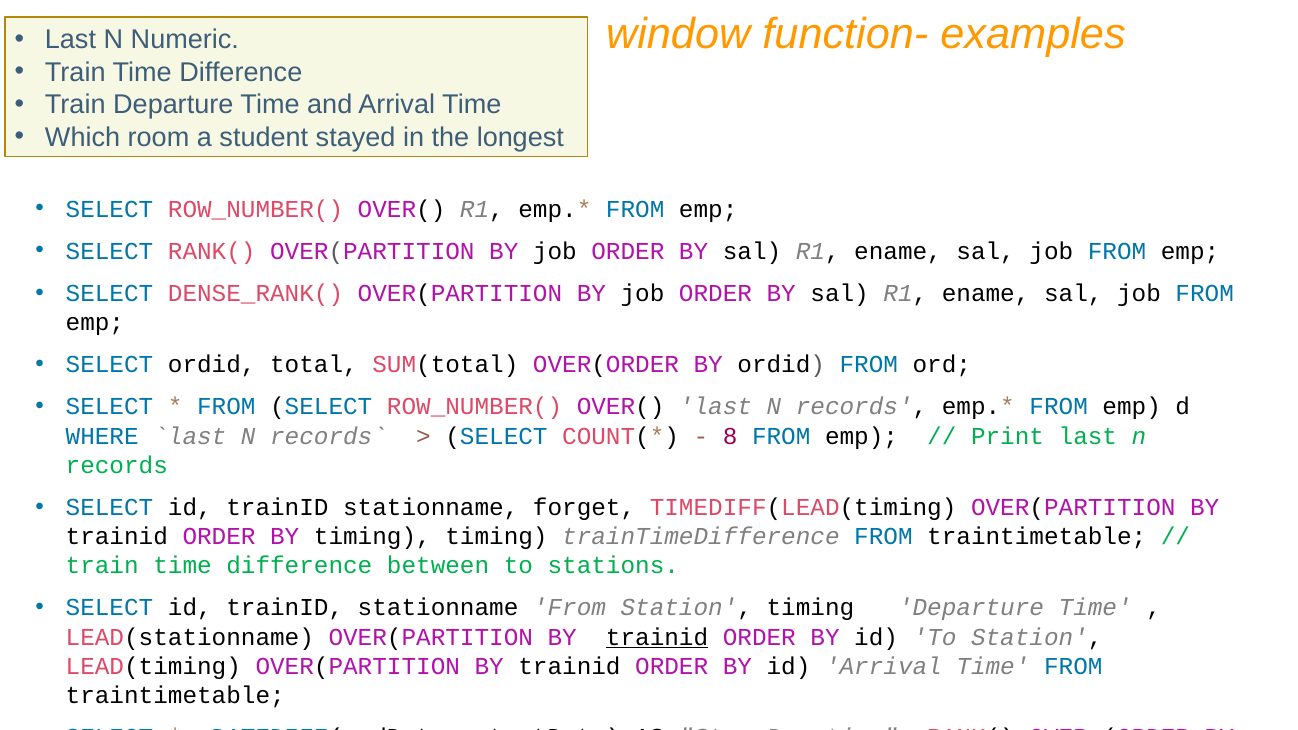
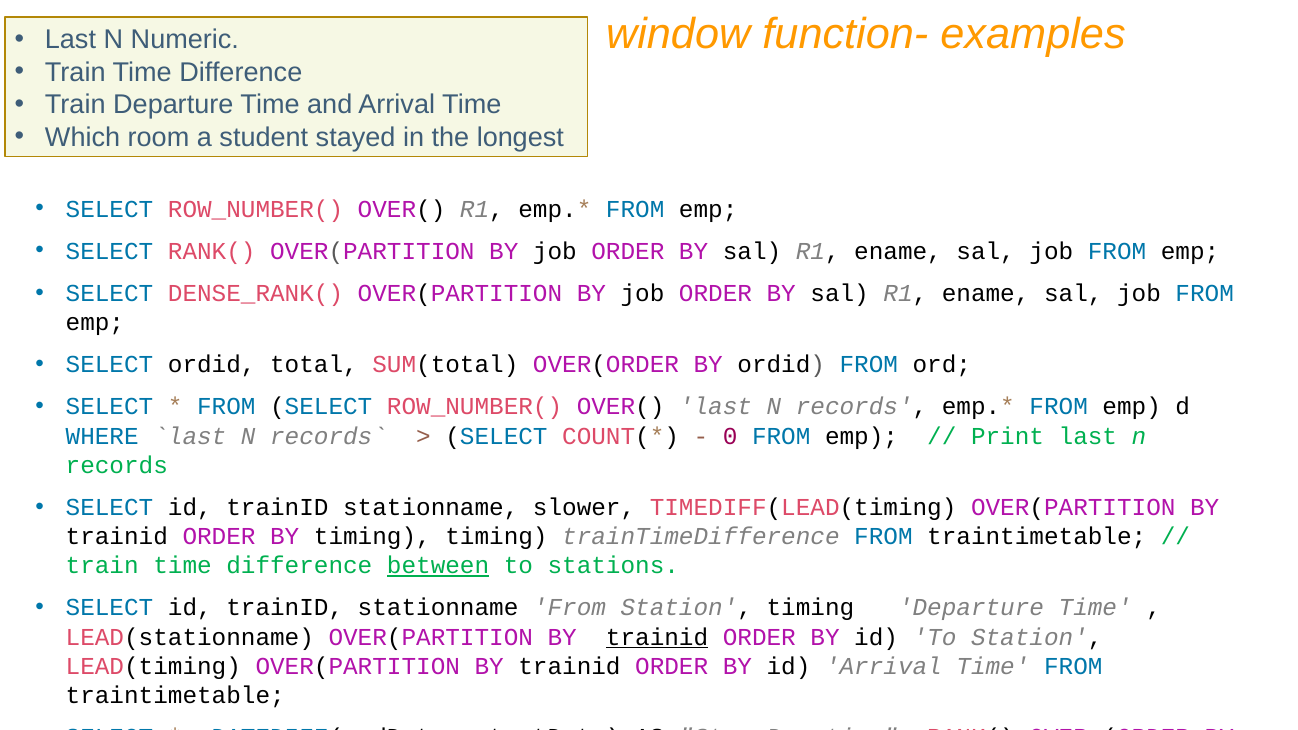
8: 8 -> 0 (730, 436)
forget: forget -> slower (584, 507)
between underline: none -> present (438, 566)
